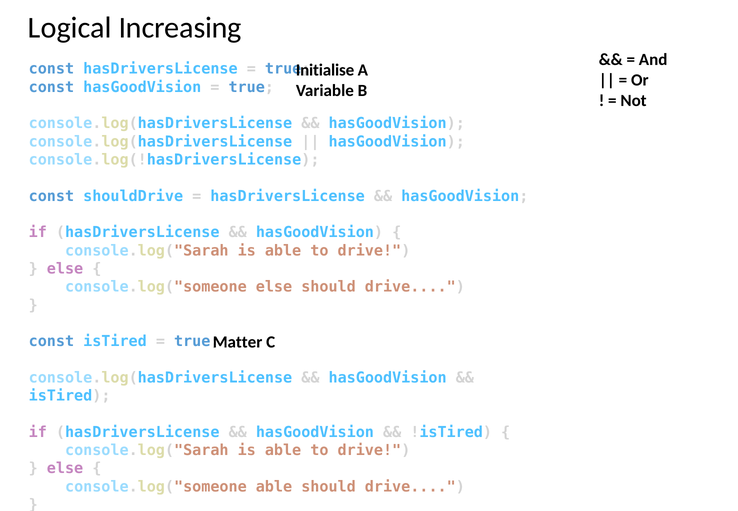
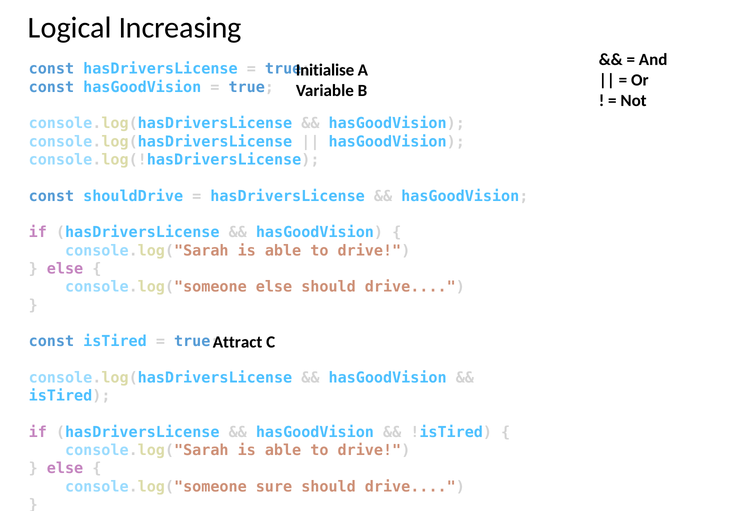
Matter: Matter -> Attract (238, 342)
console.log("someone able: able -> sure (274, 487)
